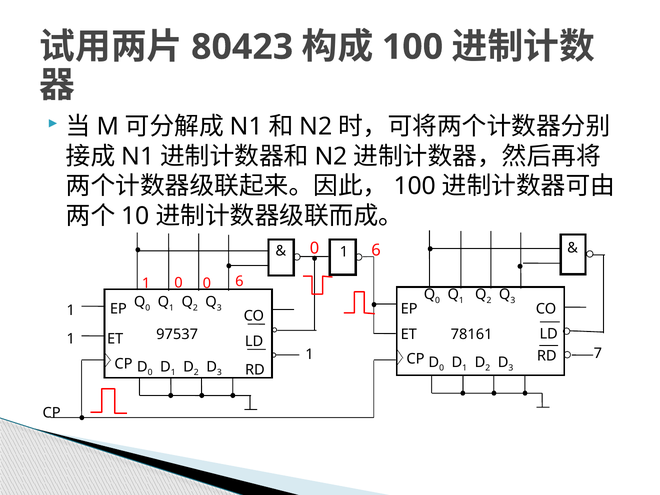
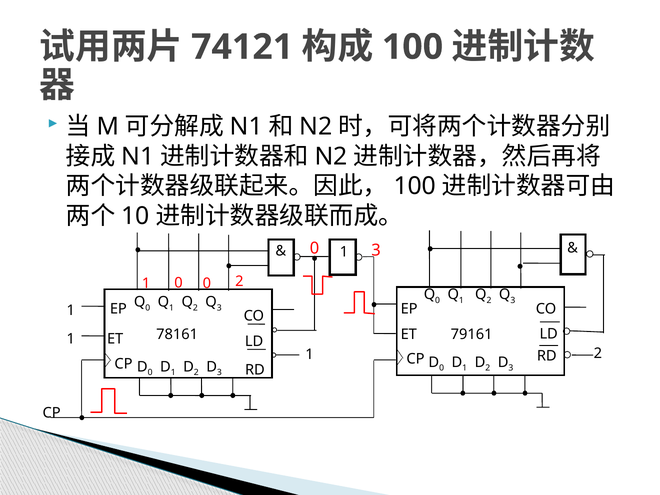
80423: 80423 -> 74121 (242, 47)
6: 6 -> 3 (376, 251)
6: 6 -> 2 (239, 282)
97537: 97537 -> 78161 (177, 335)
78161: 78161 -> 79161 (472, 335)
RD 7: 7 -> 2 (598, 353)
